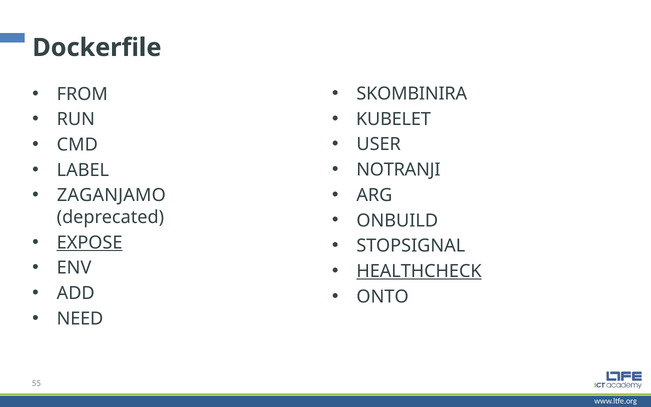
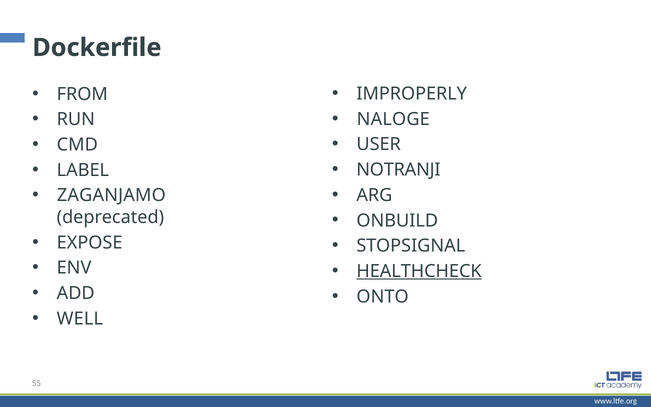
SKOMBINIRA: SKOMBINIRA -> IMPROPERLY (412, 94)
KUBELET: KUBELET -> NALOGE (393, 119)
EXPOSE underline: present -> none (90, 243)
NEED: NEED -> WELL (80, 319)
